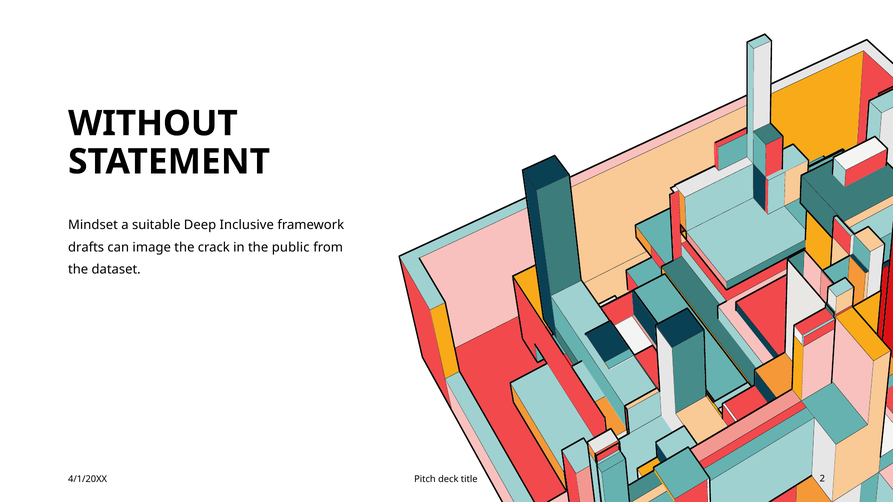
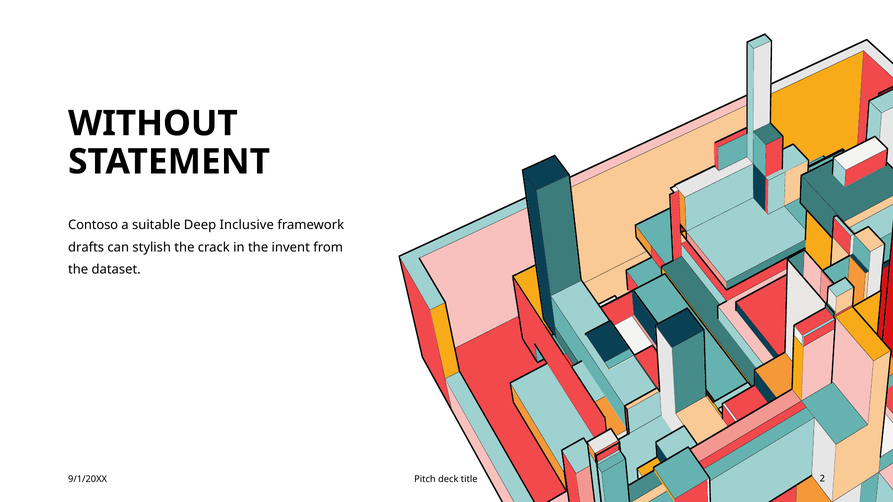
Mindset: Mindset -> Contoso (93, 225)
image: image -> stylish (152, 247)
public: public -> invent (291, 247)
4/1/20XX: 4/1/20XX -> 9/1/20XX (88, 480)
